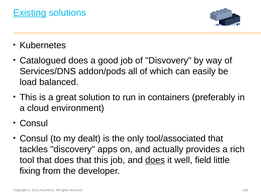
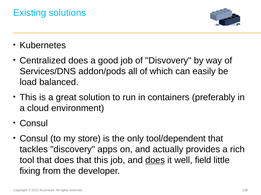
Existing underline: present -> none (30, 13)
Catalogued: Catalogued -> Centralized (43, 61)
dealt: dealt -> store (89, 139)
tool/associated: tool/associated -> tool/dependent (176, 139)
